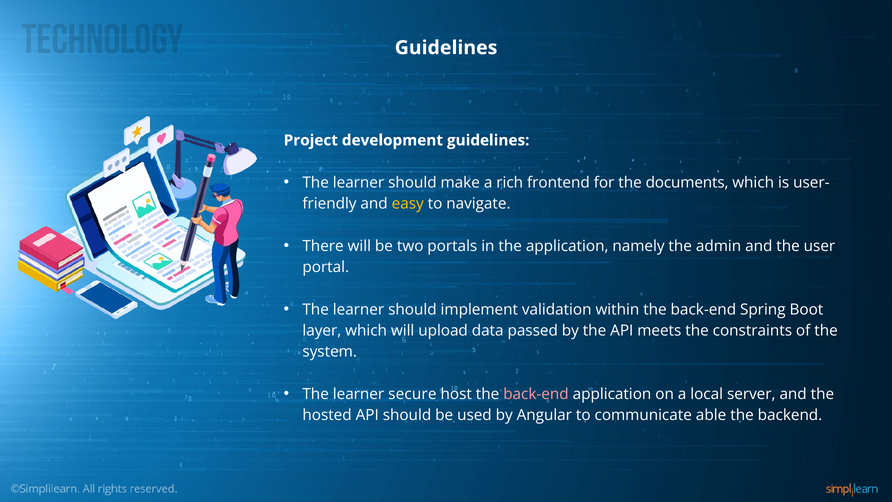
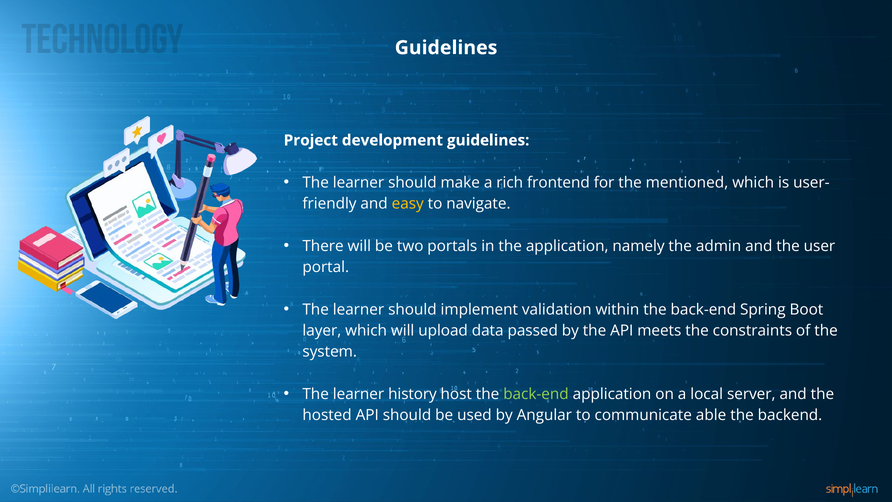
documents: documents -> mentioned (687, 183)
secure: secure -> history (412, 394)
back-end colour: pink -> light green (536, 394)
